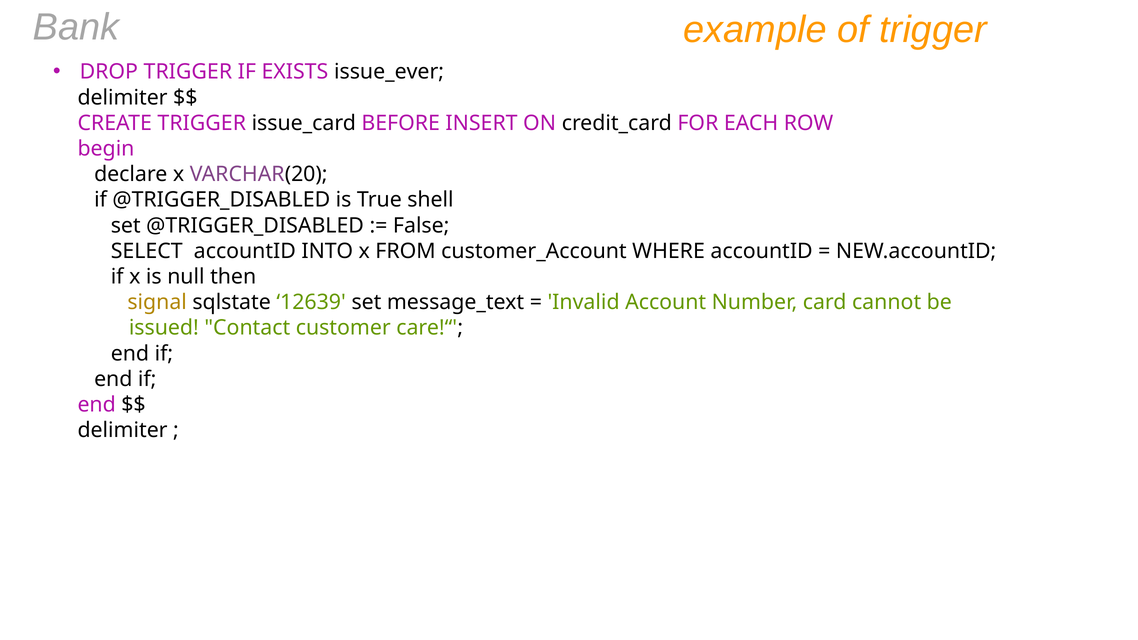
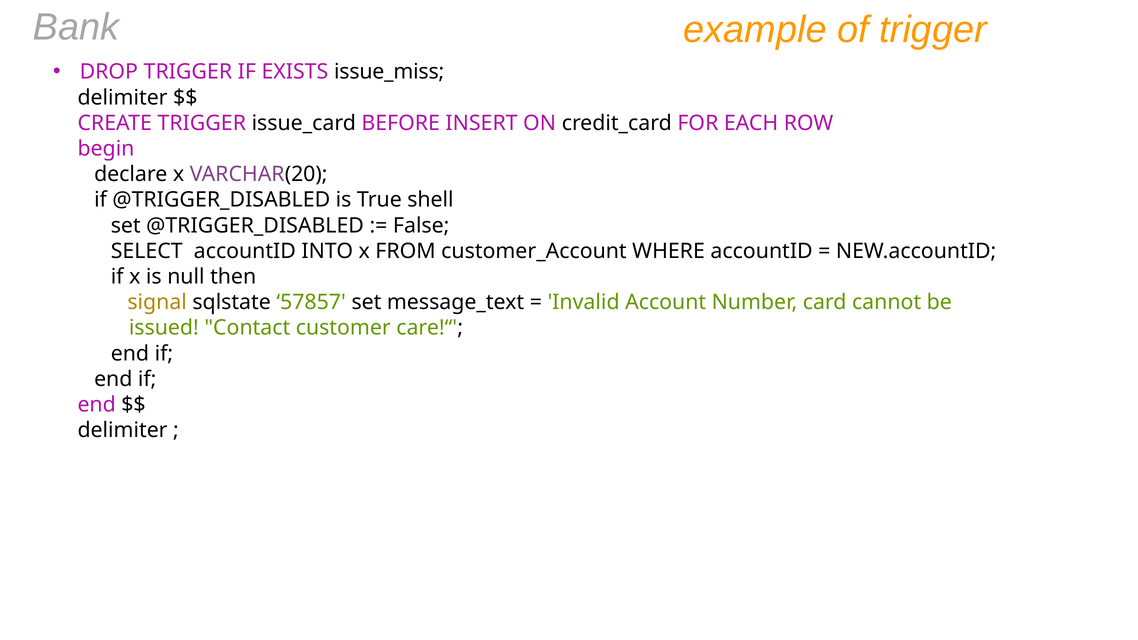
issue_ever: issue_ever -> issue_miss (389, 72)
12639: 12639 -> 57857 (311, 302)
